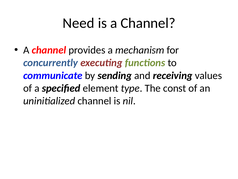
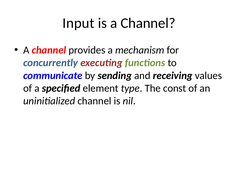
Need: Need -> Input (78, 23)
